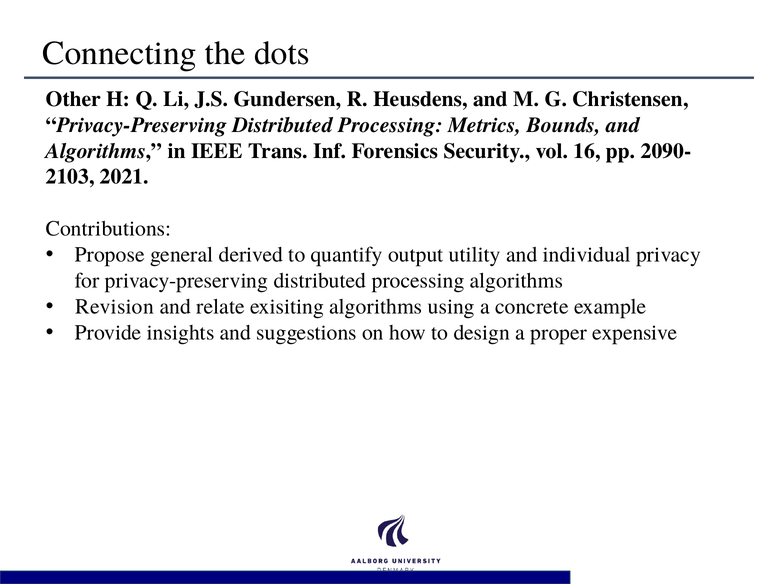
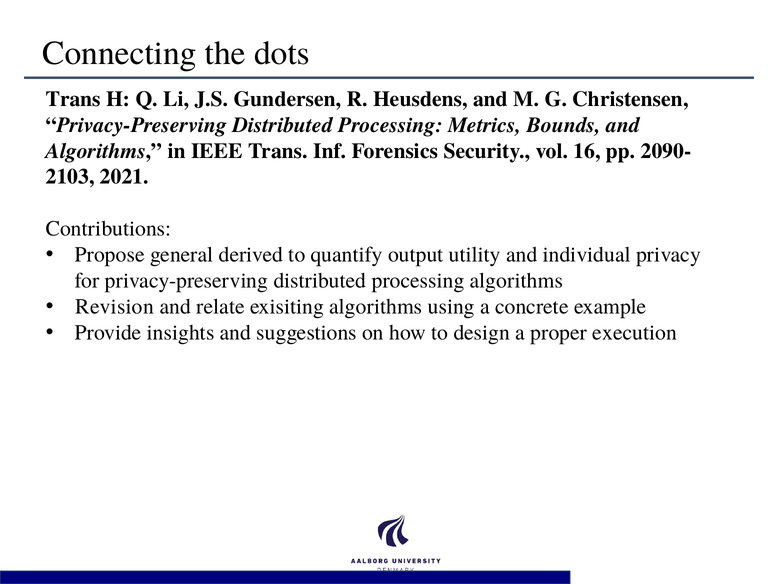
Other: Other -> Trans (73, 99)
expensive: expensive -> execution (635, 333)
